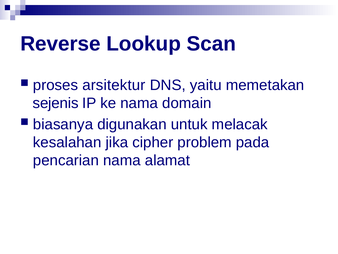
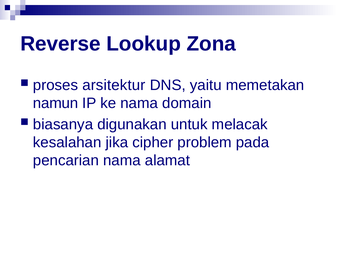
Scan: Scan -> Zona (211, 44)
sejenis: sejenis -> namun (56, 103)
